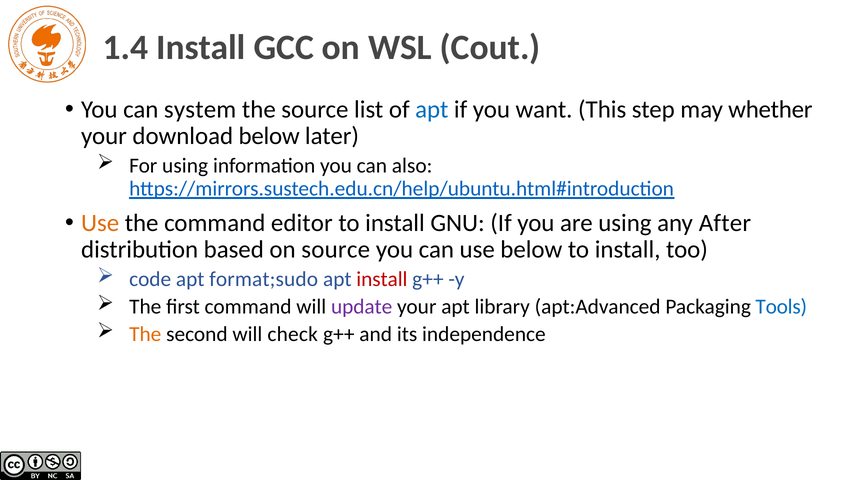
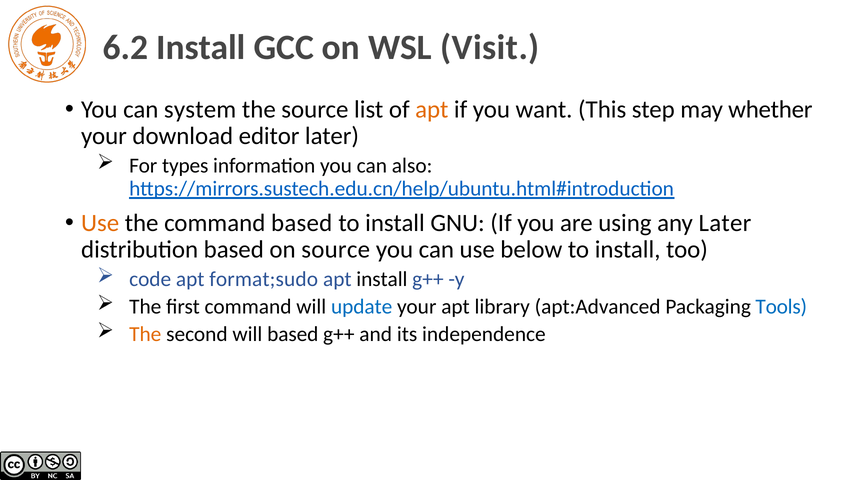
1.4: 1.4 -> 6.2 (126, 47)
Cout: Cout -> Visit (490, 47)
apt colour: blue -> orange (432, 109)
download below: below -> editor (269, 136)
For using: using -> types (185, 166)
command editor: editor -> based (302, 223)
any After: After -> Later (725, 223)
install colour: red -> black (382, 279)
update colour: purple -> blue (362, 307)
will check: check -> based (293, 334)
